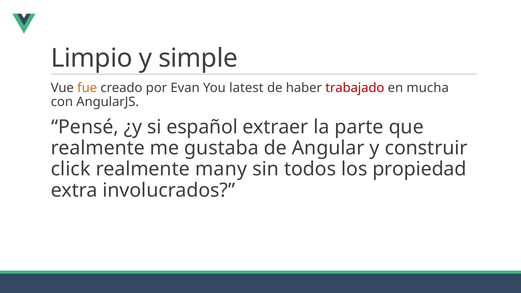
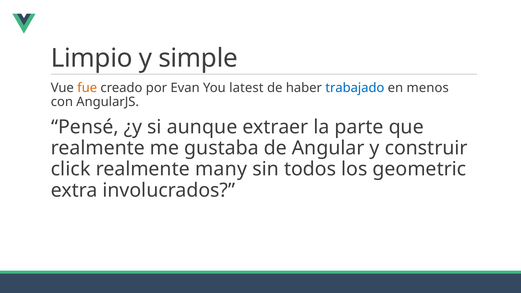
trabajado colour: red -> blue (355, 88)
mucha: mucha -> menos (428, 88)
español: español -> aunque (202, 127)
propiedad: propiedad -> geometric (419, 169)
